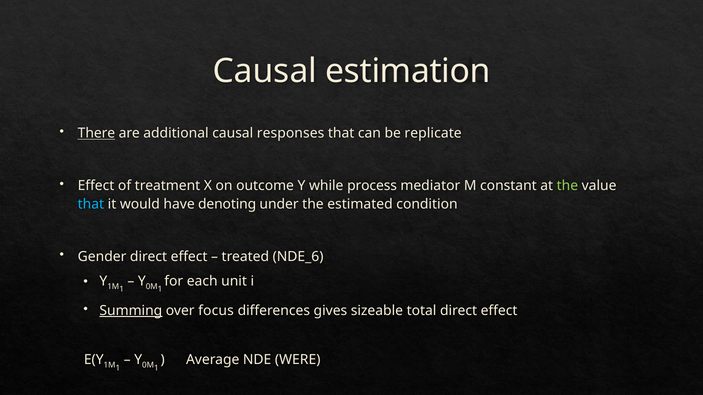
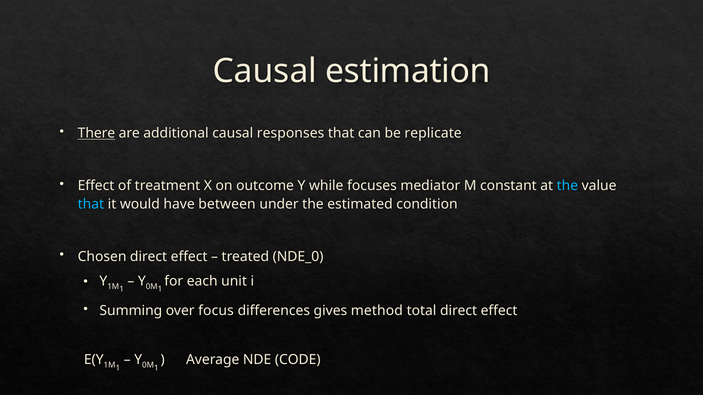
process: process -> focuses (372, 186)
the colour: light green -> light blue (567, 186)
denoting: denoting -> between (227, 204)
Gender: Gender -> Chosen (102, 257)
NDE_6: NDE_6 -> NDE_0 (298, 257)
Summing underline: present -> none (131, 311)
sizeable: sizeable -> method (377, 311)
WERE: WERE -> CODE (298, 360)
